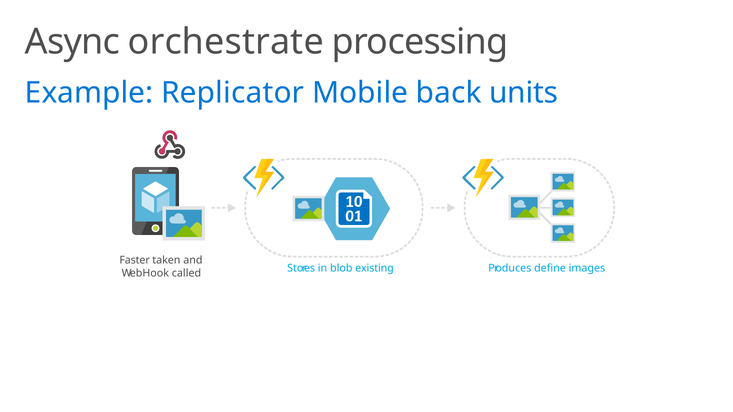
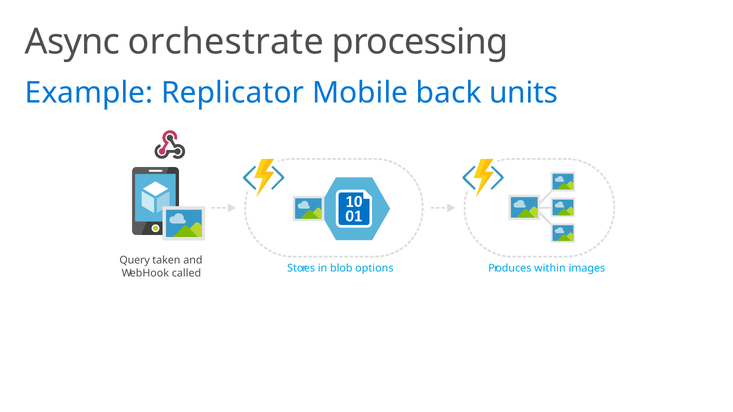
Faster: Faster -> Query (135, 260)
existing: existing -> options (374, 268)
define: define -> within (550, 268)
